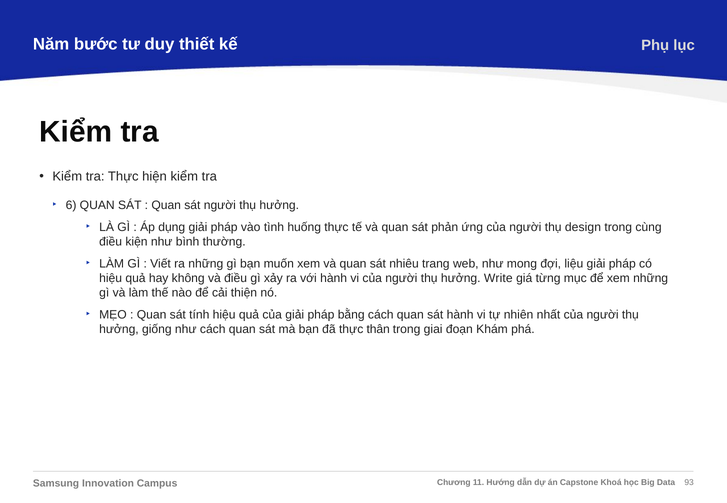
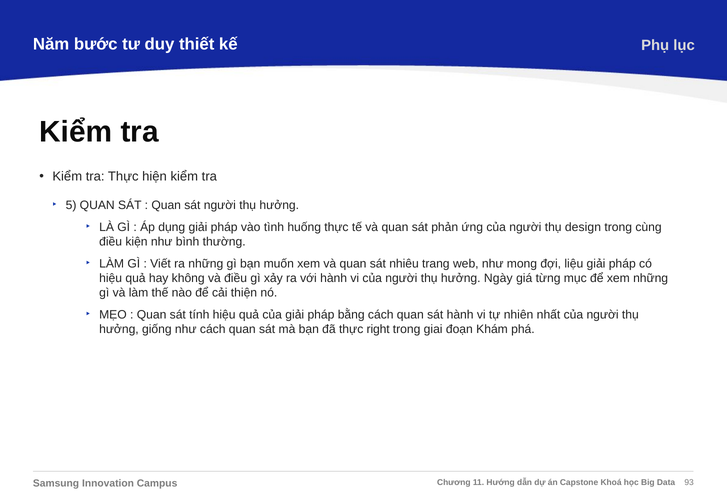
6: 6 -> 5 (71, 205)
Write: Write -> Ngày (498, 279)
thân: thân -> right (378, 330)
